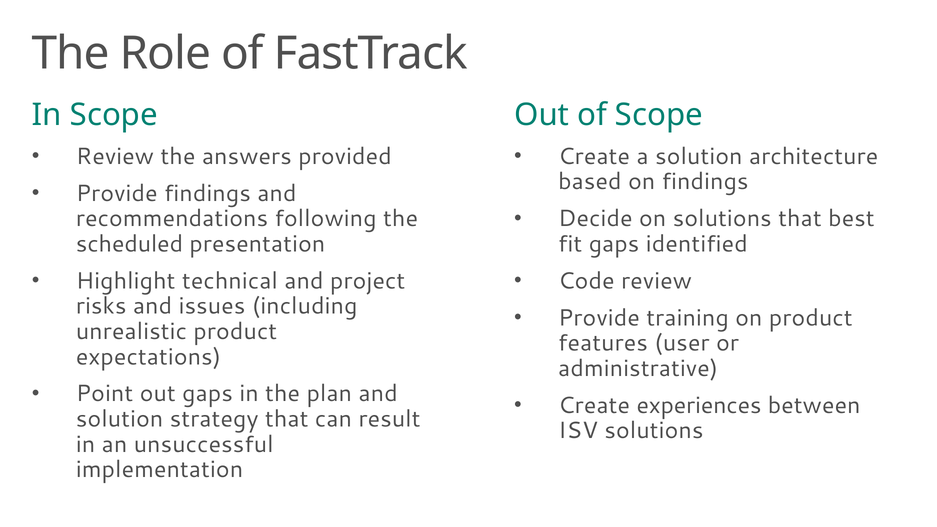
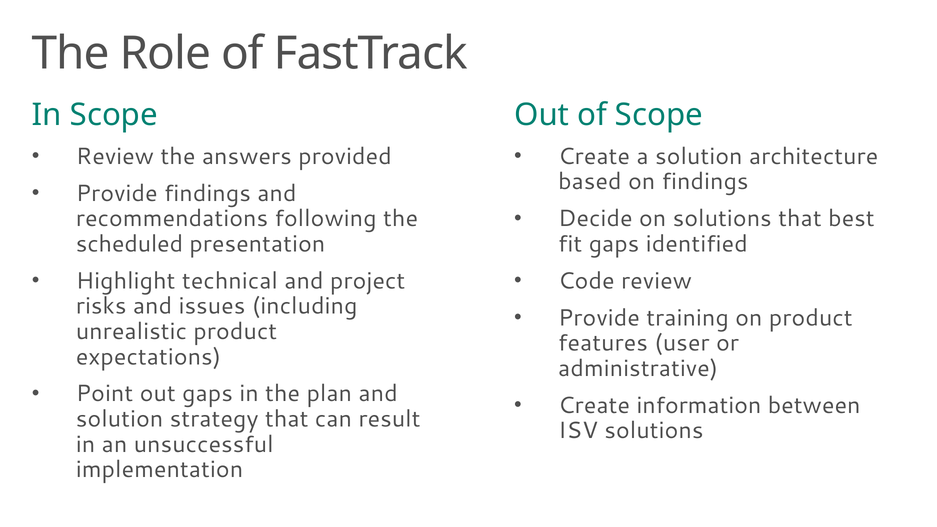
experiences: experiences -> information (699, 406)
